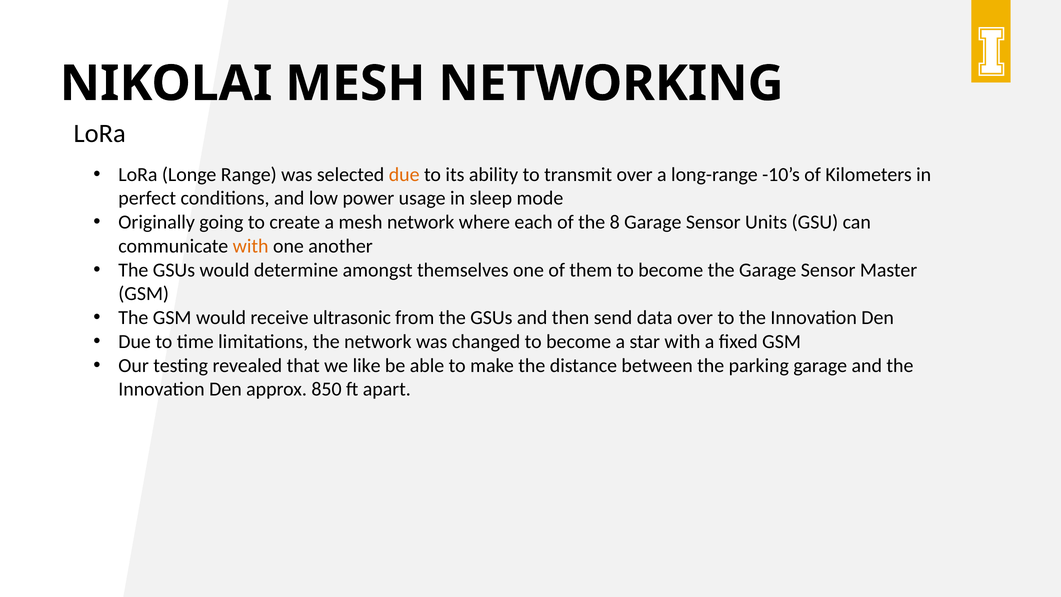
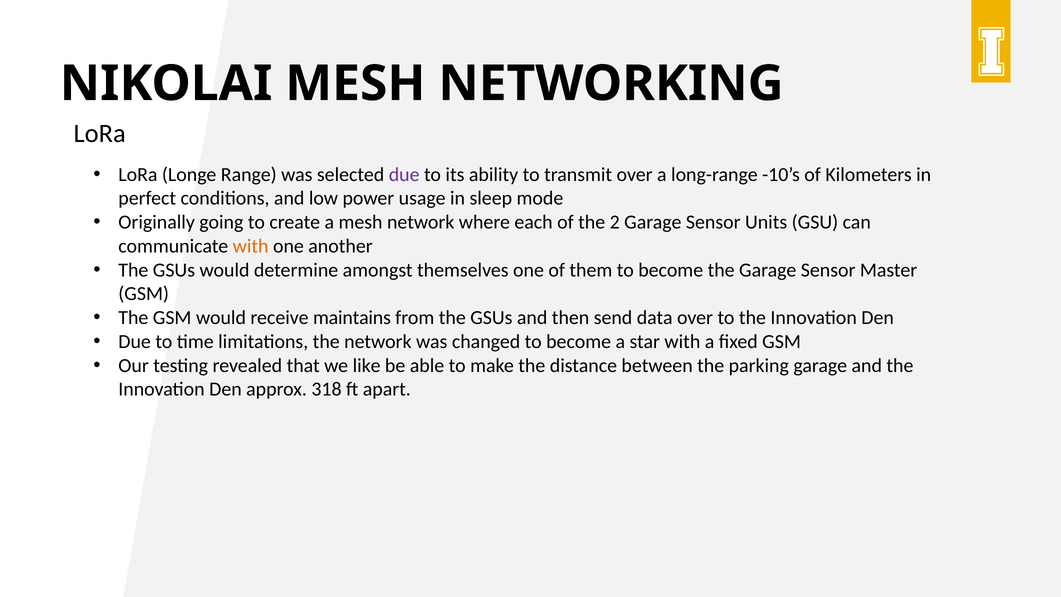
due colour: orange -> purple (404, 174)
8: 8 -> 2 (615, 222)
ultrasonic: ultrasonic -> maintains (352, 318)
850: 850 -> 318 (327, 389)
